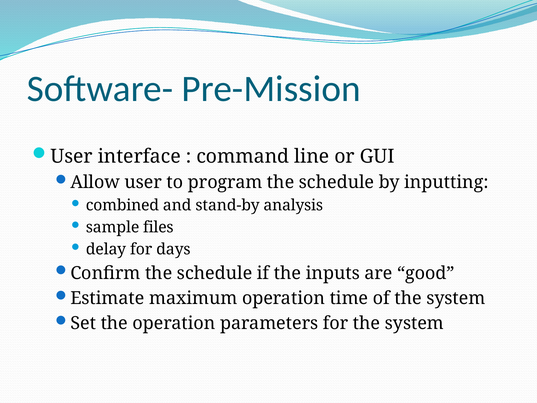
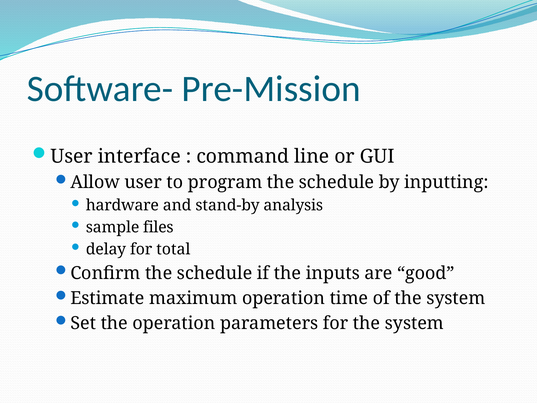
combined: combined -> hardware (122, 205)
days: days -> total (173, 249)
